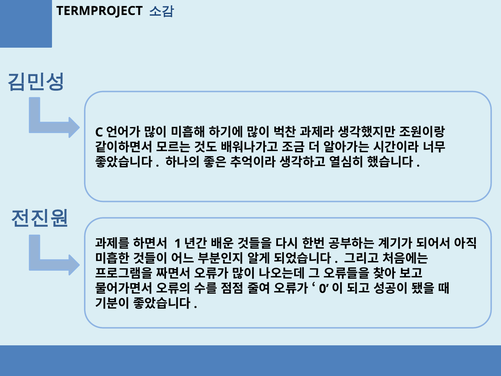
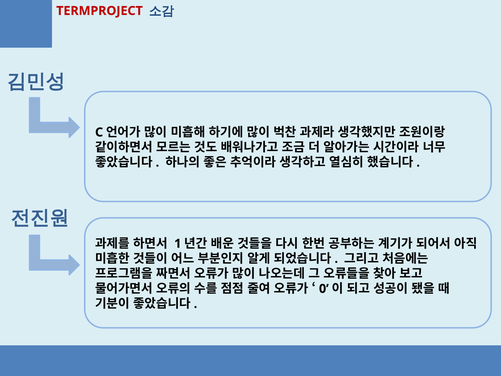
TERMPROJECT colour: black -> red (99, 11)
